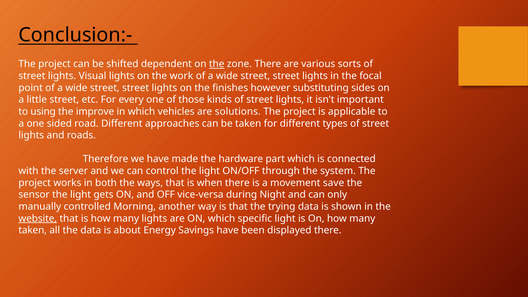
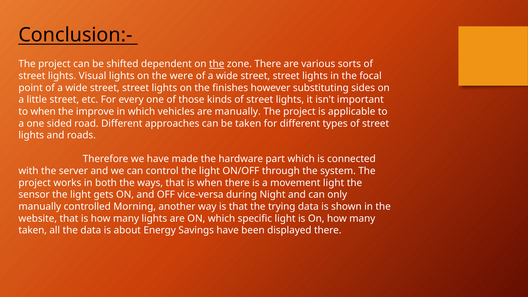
work: work -> were (181, 76)
to using: using -> when (43, 112)
are solutions: solutions -> manually (238, 112)
movement save: save -> light (334, 183)
website underline: present -> none (38, 218)
